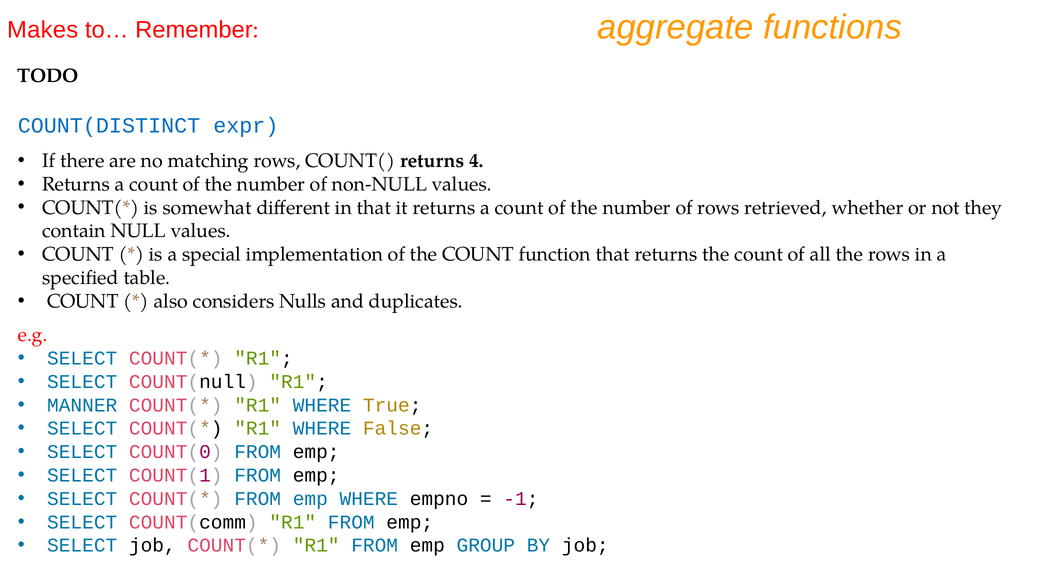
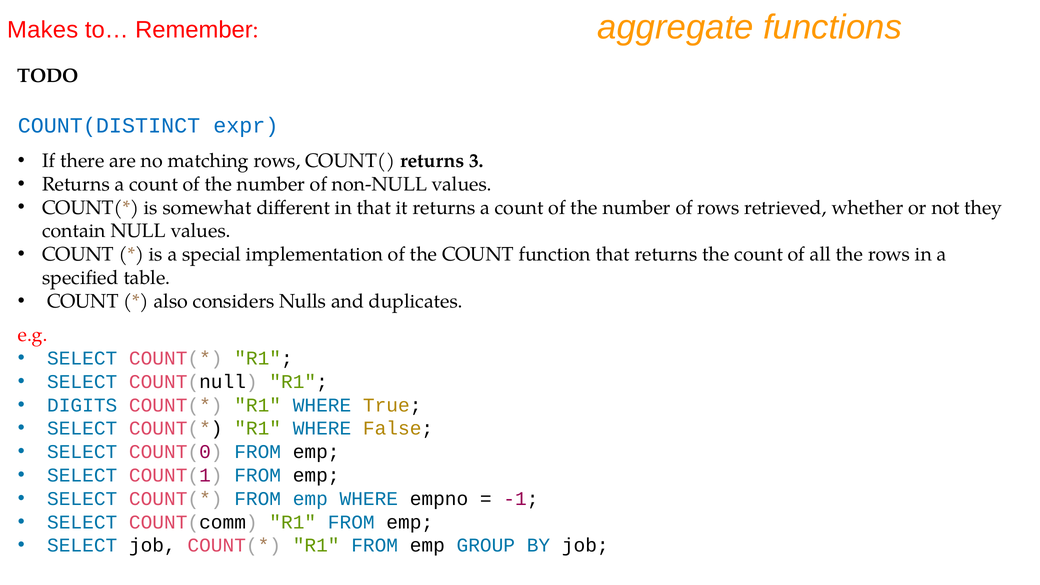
4: 4 -> 3 (476, 161)
MANNER: MANNER -> DIGITS (82, 405)
